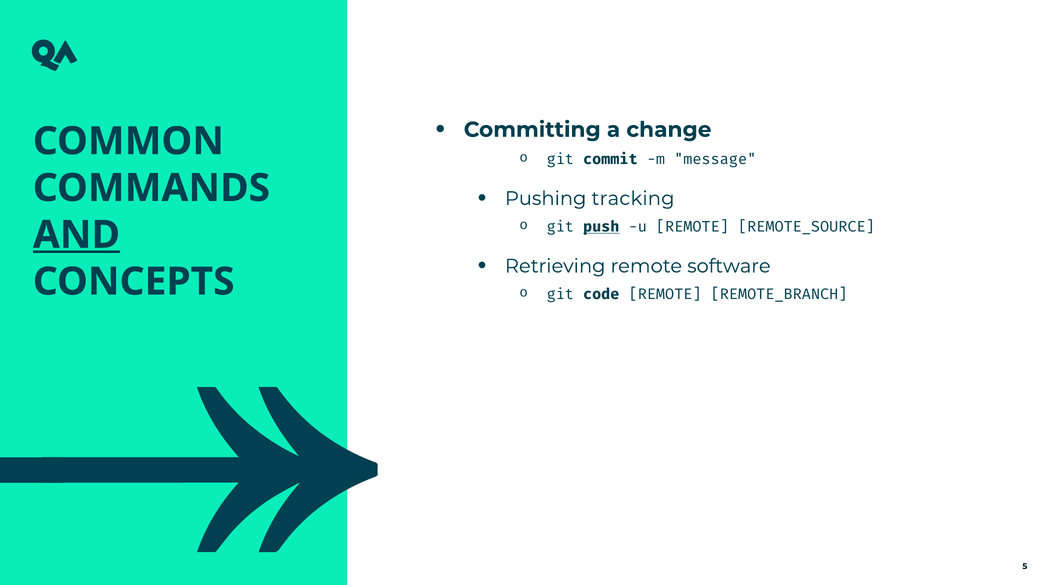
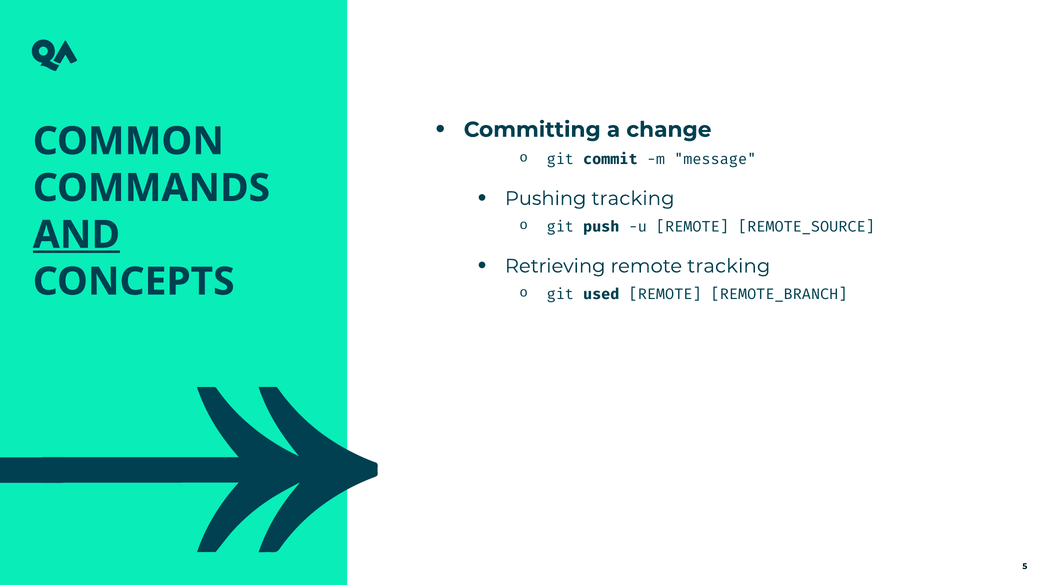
push underline: present -> none (601, 227)
remote software: software -> tracking (729, 266)
code: code -> used (601, 294)
